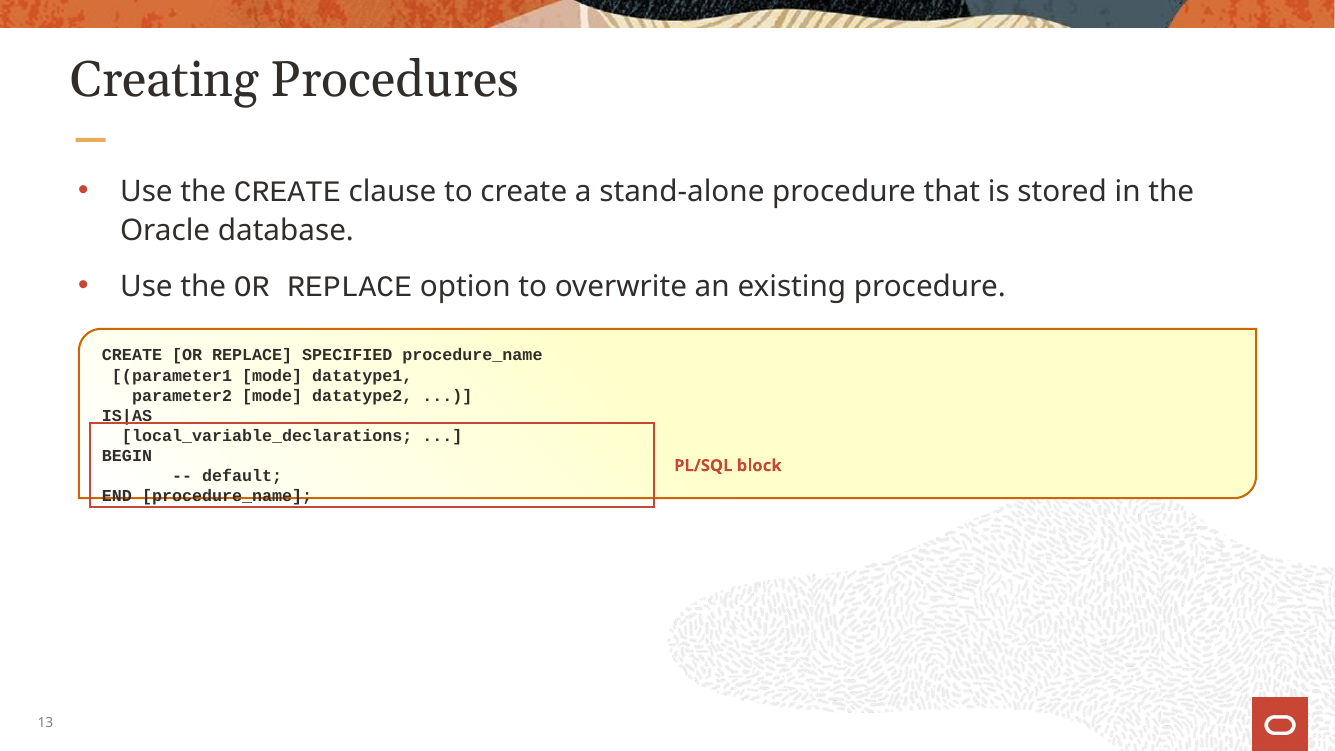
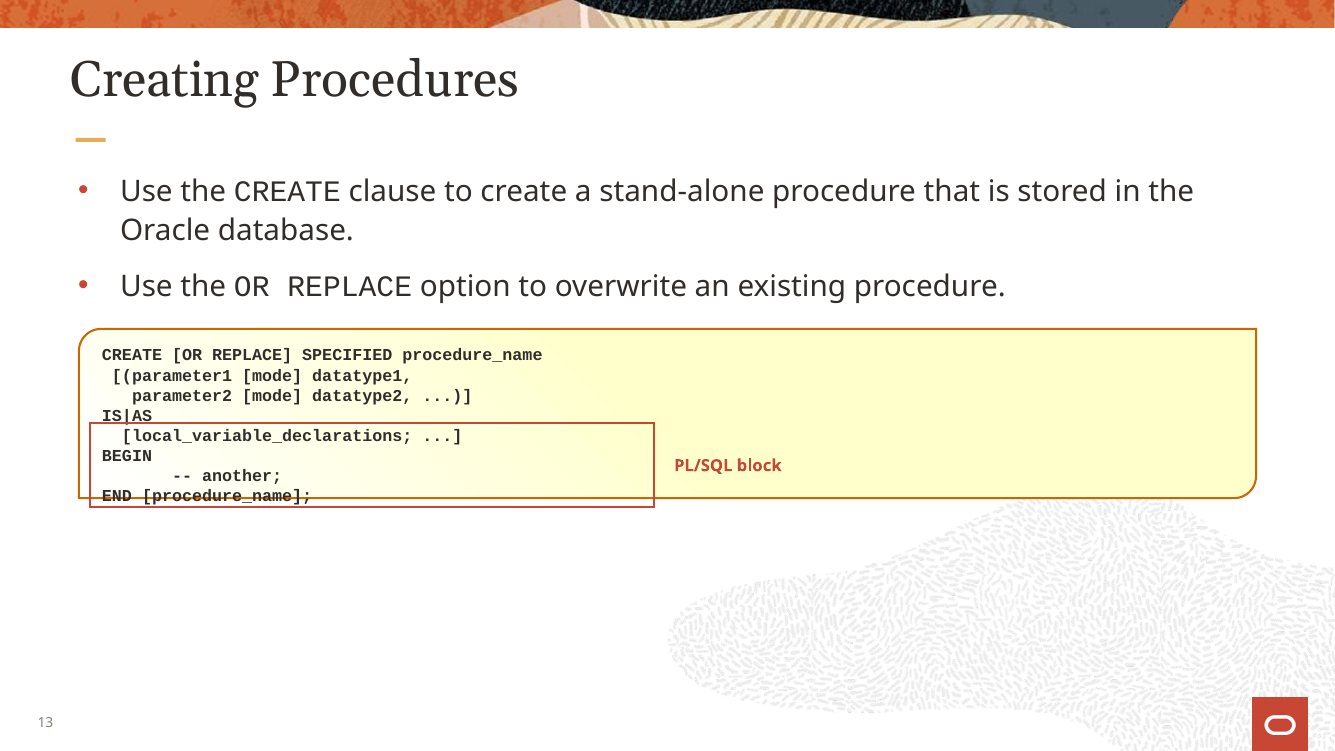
default: default -> another (242, 476)
